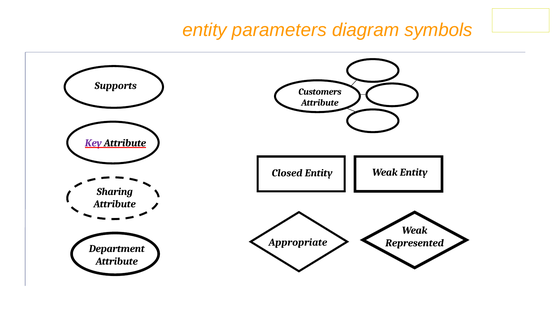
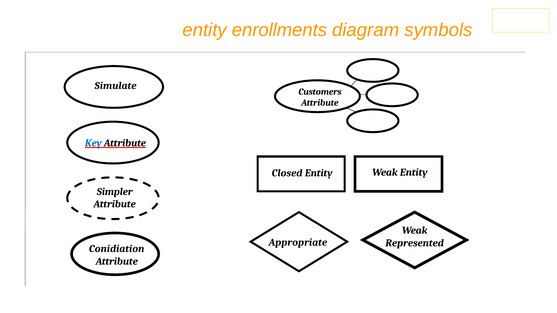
parameters: parameters -> enrollments (280, 30)
Supports: Supports -> Simulate (116, 86)
Key colour: purple -> blue (93, 143)
Sharing: Sharing -> Simpler (115, 192)
Department: Department -> Conidiation (117, 249)
